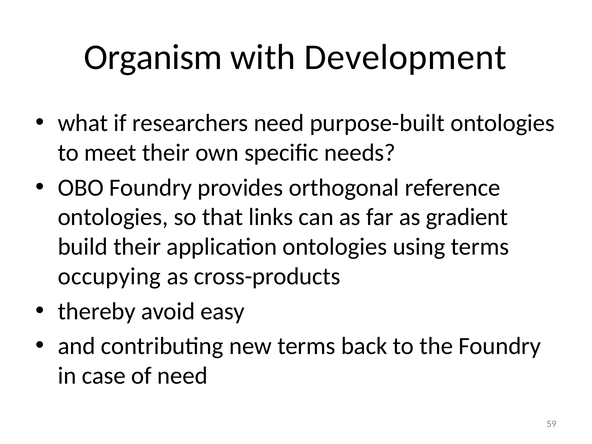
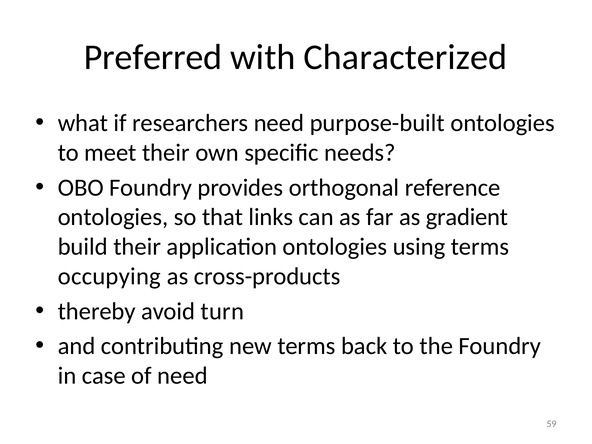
Organism: Organism -> Preferred (153, 57)
Development: Development -> Characterized (405, 57)
easy: easy -> turn (222, 311)
